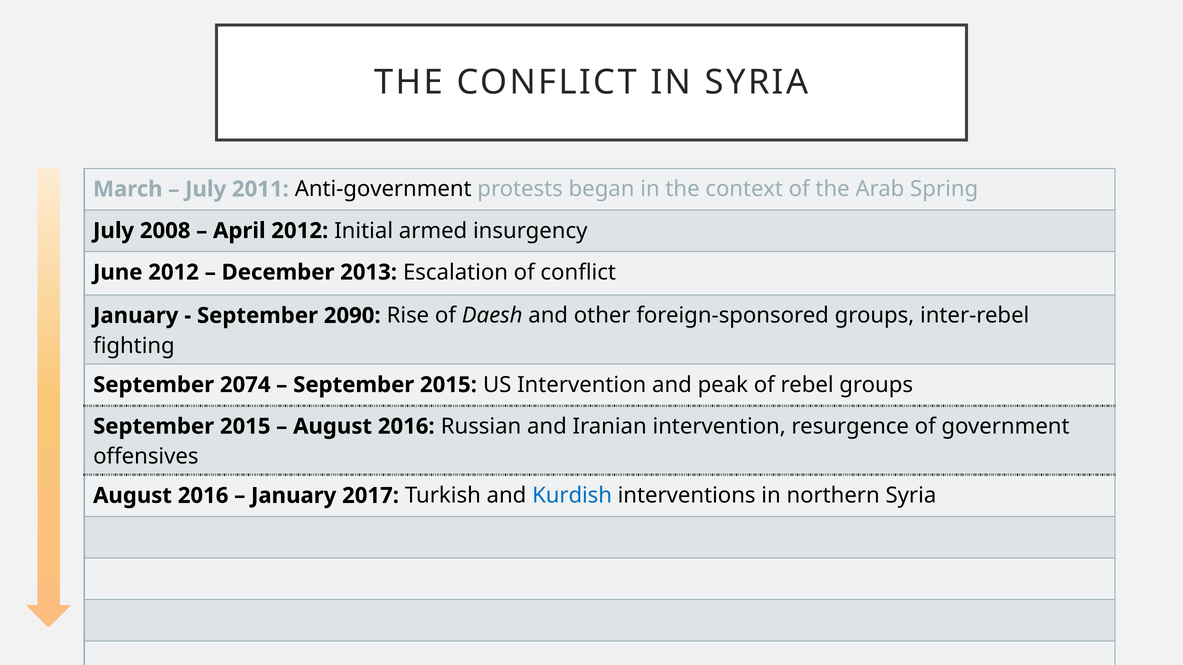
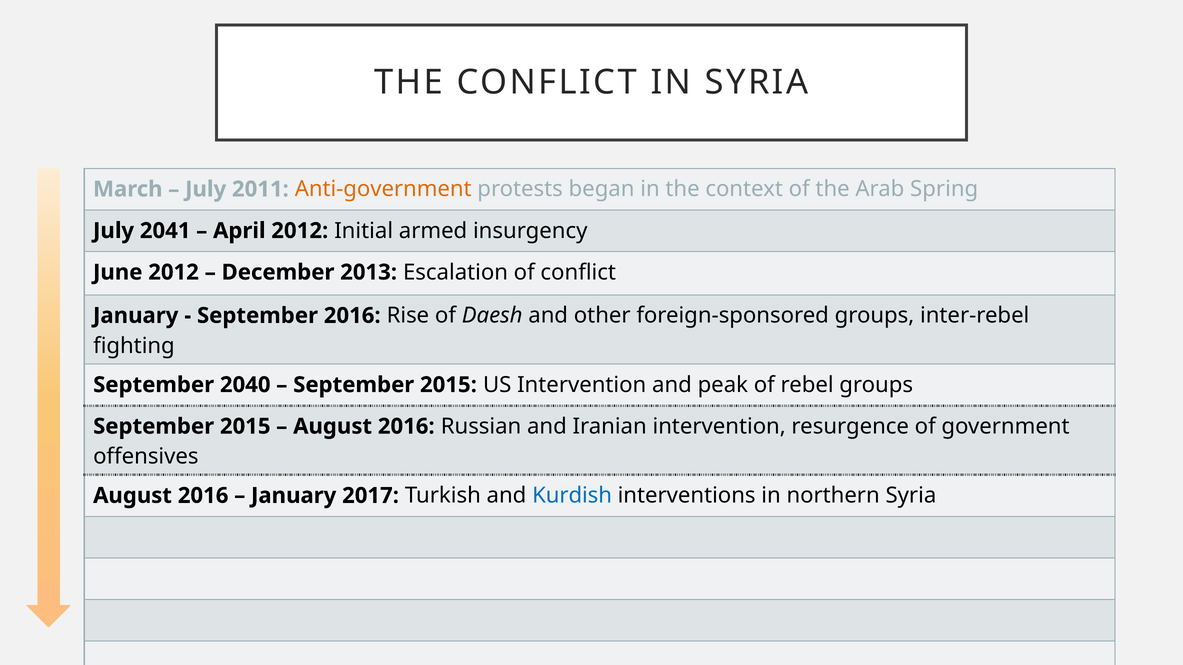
Anti-government colour: black -> orange (383, 189)
2008: 2008 -> 2041 (165, 231)
September 2090: 2090 -> 2016 (352, 316)
2074: 2074 -> 2040 (245, 385)
